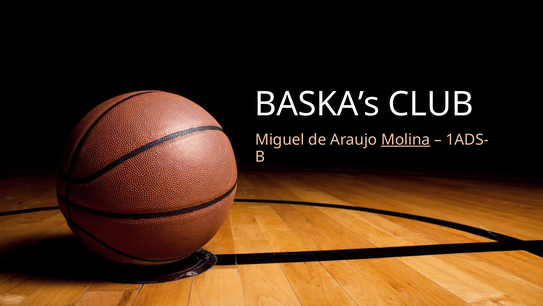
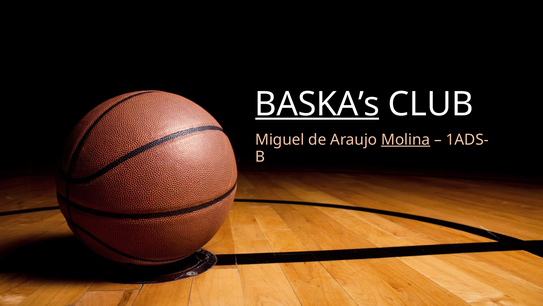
BASKA’s underline: none -> present (317, 104)
